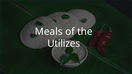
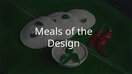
Utilizes: Utilizes -> Design (64, 44)
